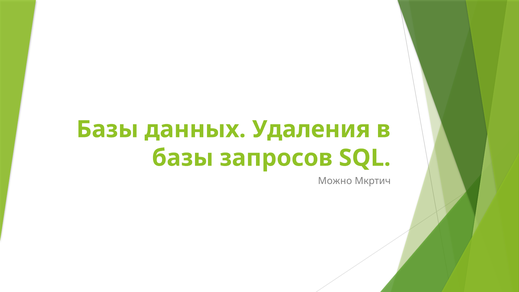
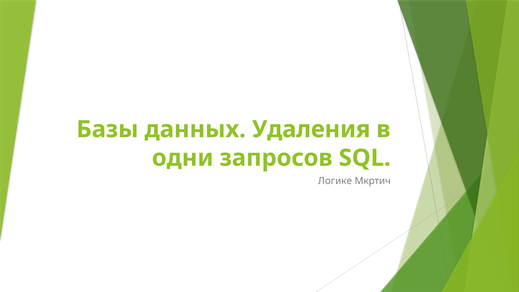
базы: базы -> одни (183, 158)
Можно: Можно -> Логике (335, 181)
